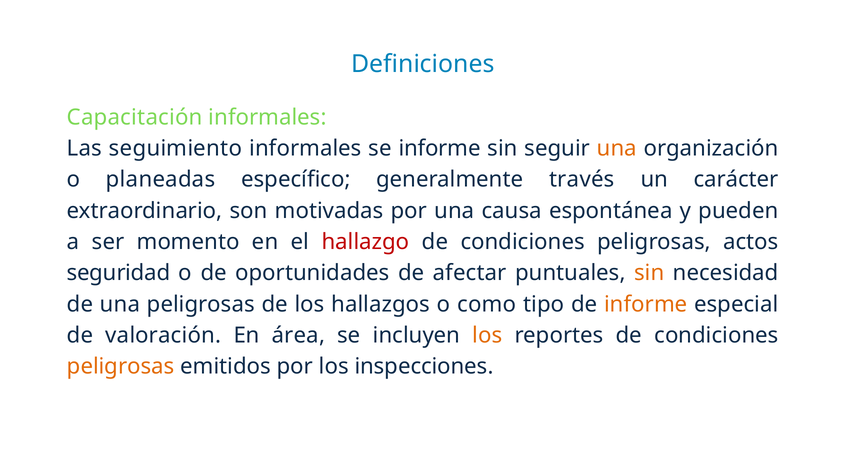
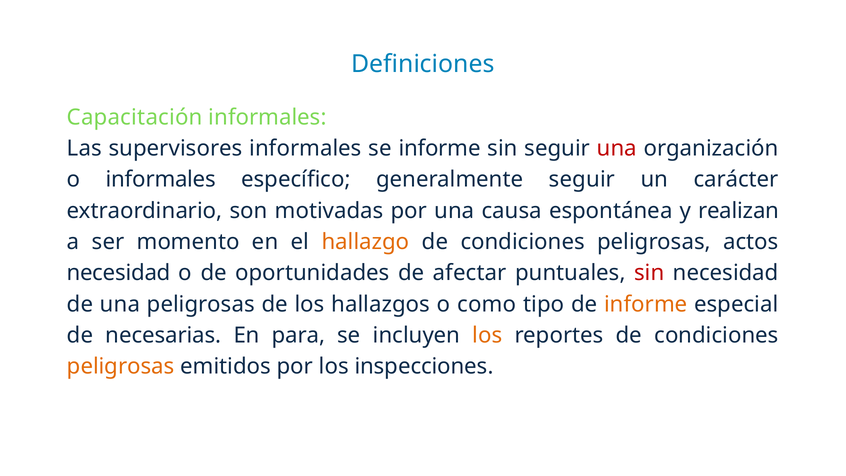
seguimiento: seguimiento -> supervisores (176, 148)
una colour: orange -> red (617, 148)
o planeadas: planeadas -> informales (161, 180)
generalmente través: través -> seguir (582, 180)
pueden: pueden -> realizan (739, 211)
hallazgo colour: red -> orange (365, 242)
seguridad: seguridad -> necesidad (119, 273)
sin colour: orange -> red (649, 273)
valoración: valoración -> necesarias (163, 335)
área: área -> para (299, 335)
